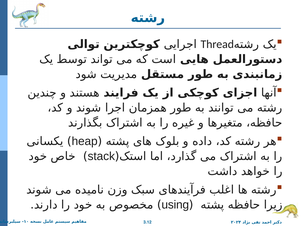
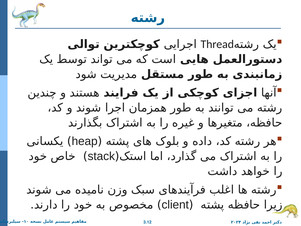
using: using -> client (175, 205)
